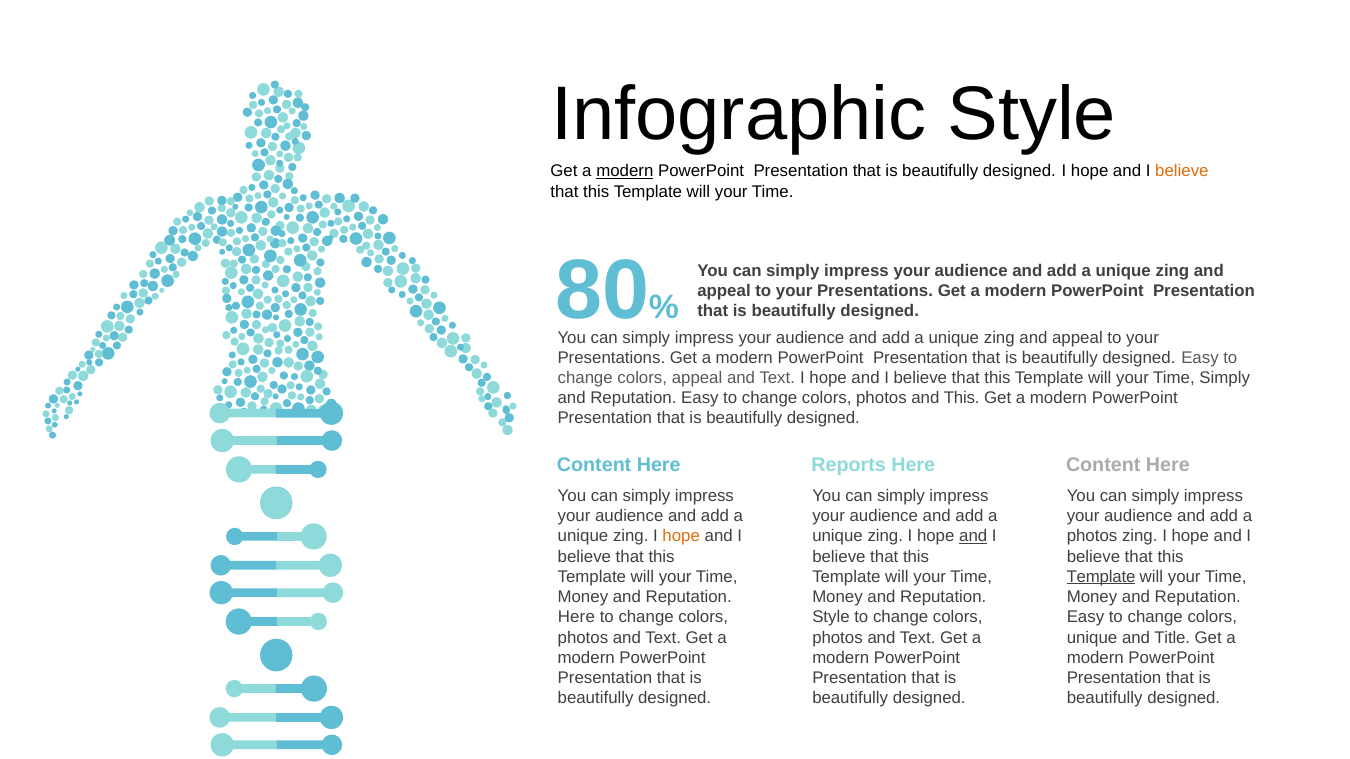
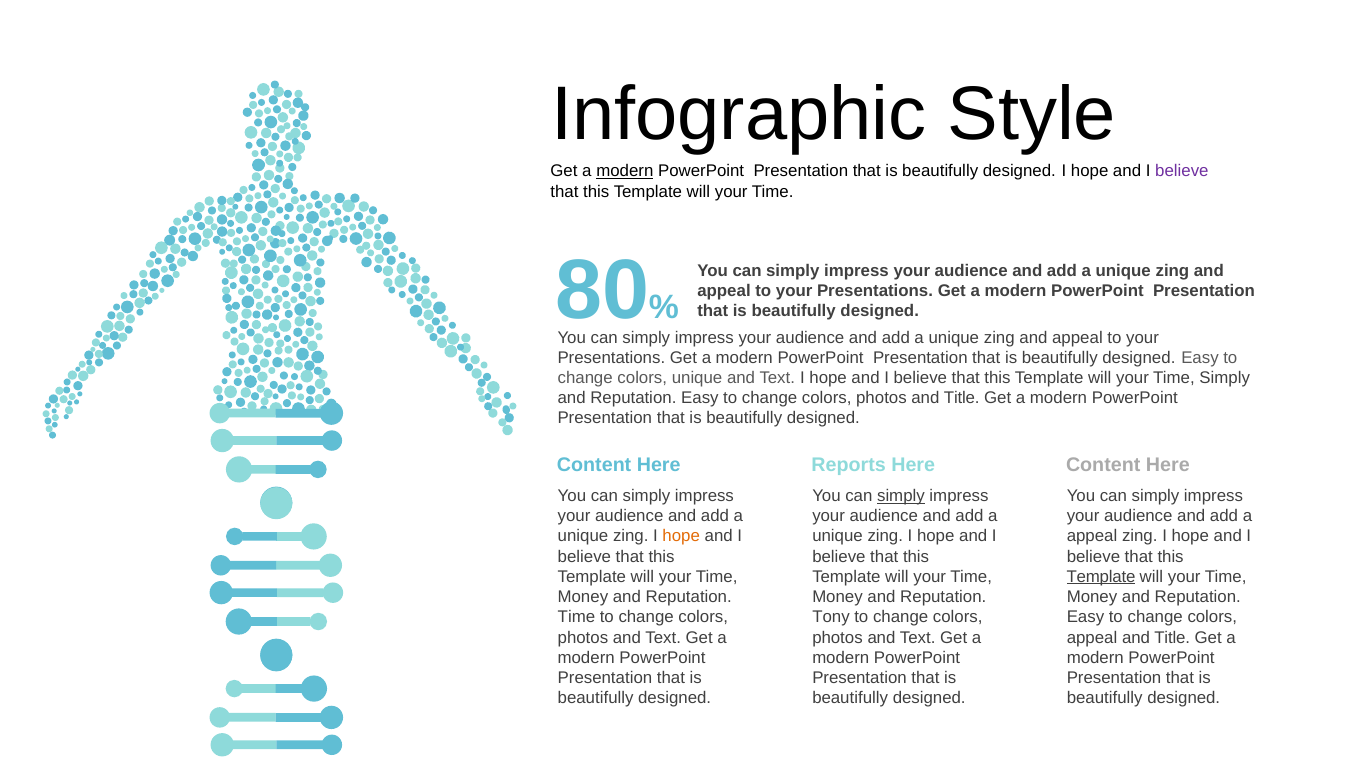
believe colour: orange -> purple (1182, 171)
colors appeal: appeal -> unique (697, 378)
photos and This: This -> Title (962, 398)
simply underline: none -> present (901, 496)
and underline: present -> none (973, 537)
photos: photos -> appeal (1092, 537)
Here: Here -> Time (576, 618)
Style: Style -> Tony (831, 618)
unique: unique -> appeal (1092, 638)
